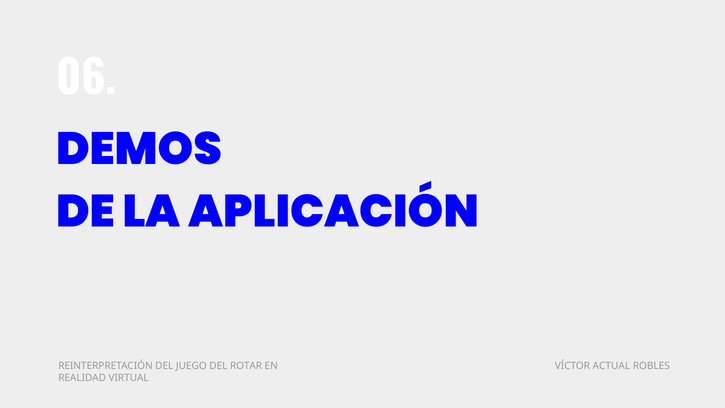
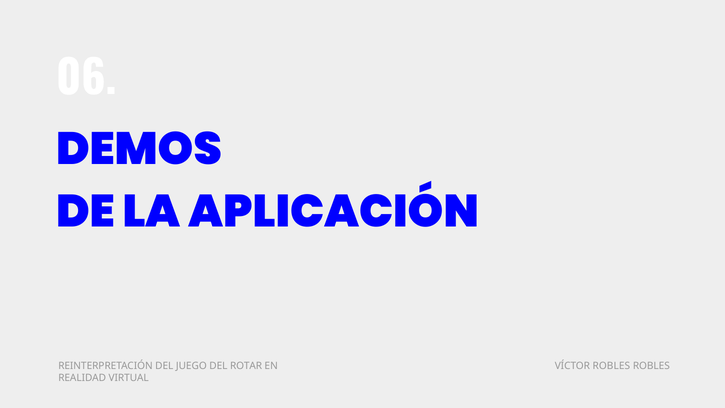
VÍCTOR ACTUAL: ACTUAL -> ROBLES (611, 366)
